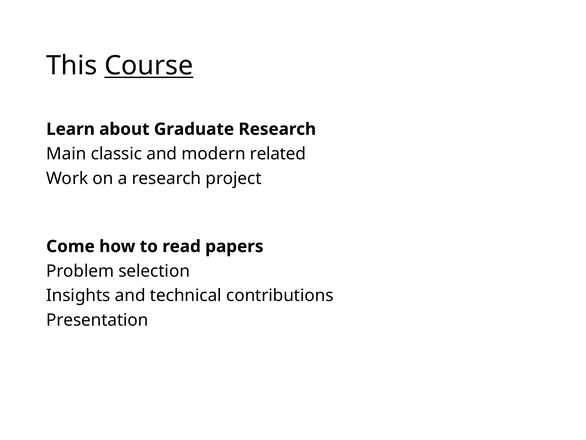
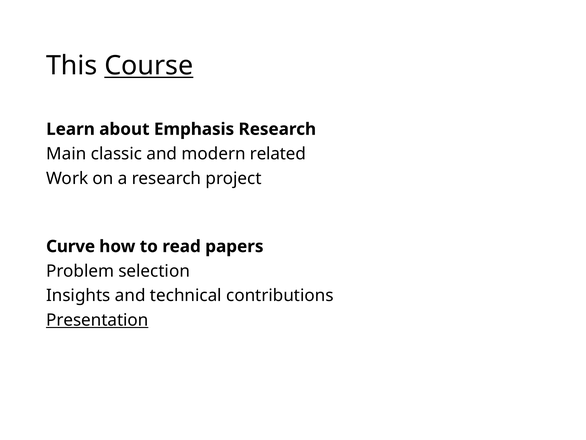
Graduate: Graduate -> Emphasis (194, 129)
Come: Come -> Curve (71, 246)
Presentation underline: none -> present (97, 320)
